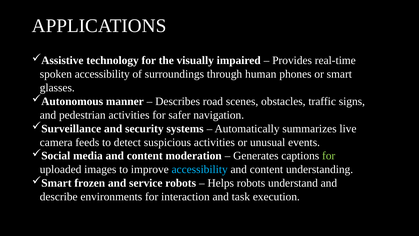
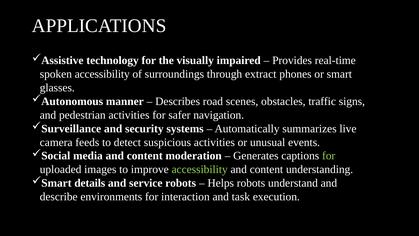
human: human -> extract (261, 74)
accessibility colour: light blue -> light green (200, 169)
frozen: frozen -> details (90, 183)
